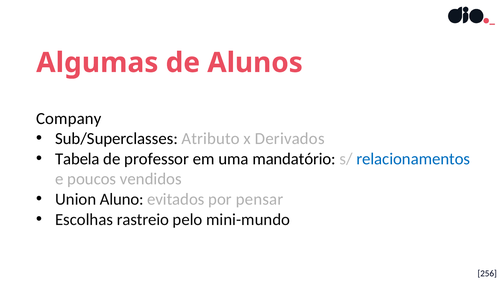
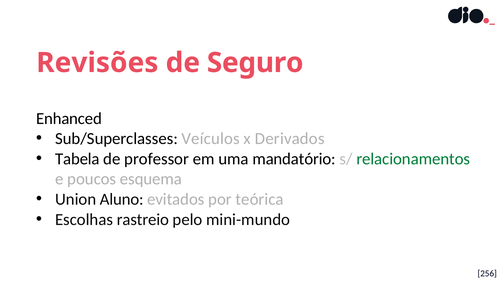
Algumas: Algumas -> Revisões (97, 63)
Alunos: Alunos -> Seguro (255, 63)
Company: Company -> Enhanced (69, 118)
Atributo: Atributo -> Veículos (211, 138)
relacionamentos colour: blue -> green (413, 159)
vendidos: vendidos -> esquema (151, 179)
pensar: pensar -> teórica (260, 199)
